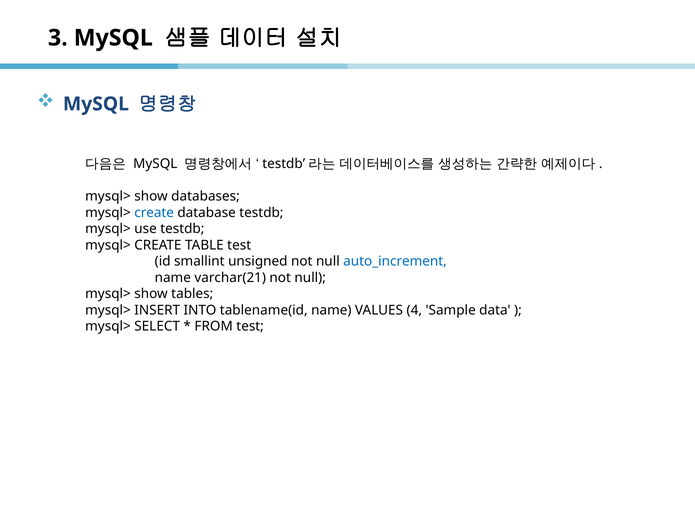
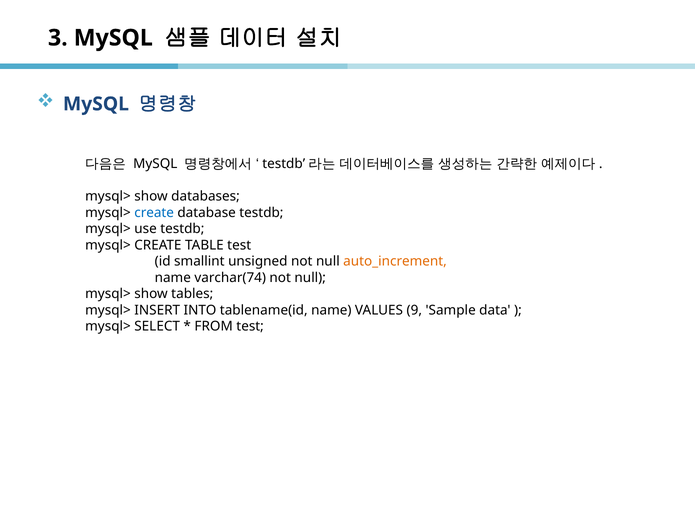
auto_increment colour: blue -> orange (395, 261)
varchar(21: varchar(21 -> varchar(74 (230, 277)
4: 4 -> 9 (414, 310)
